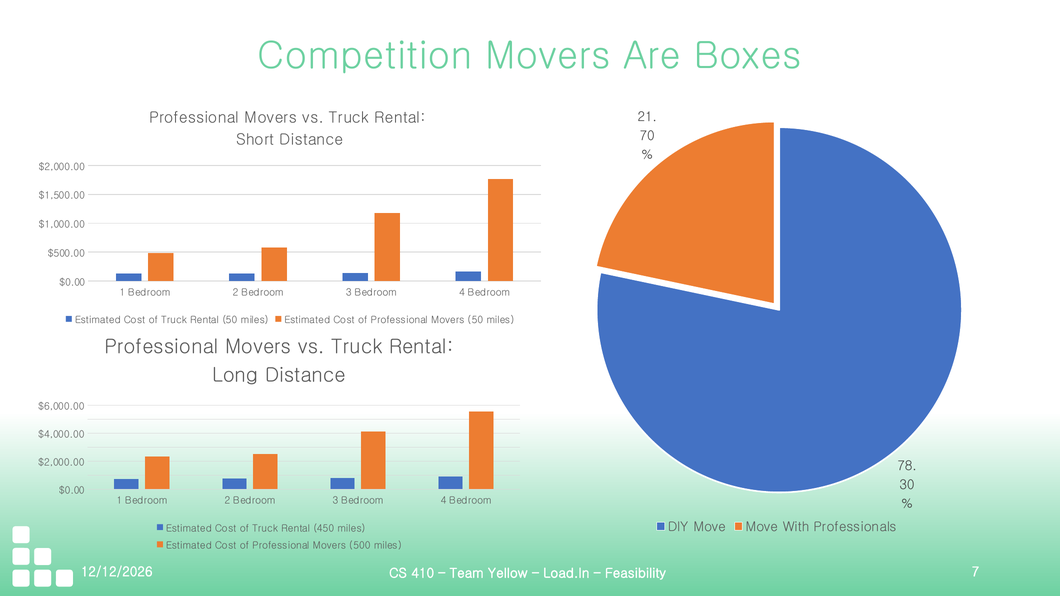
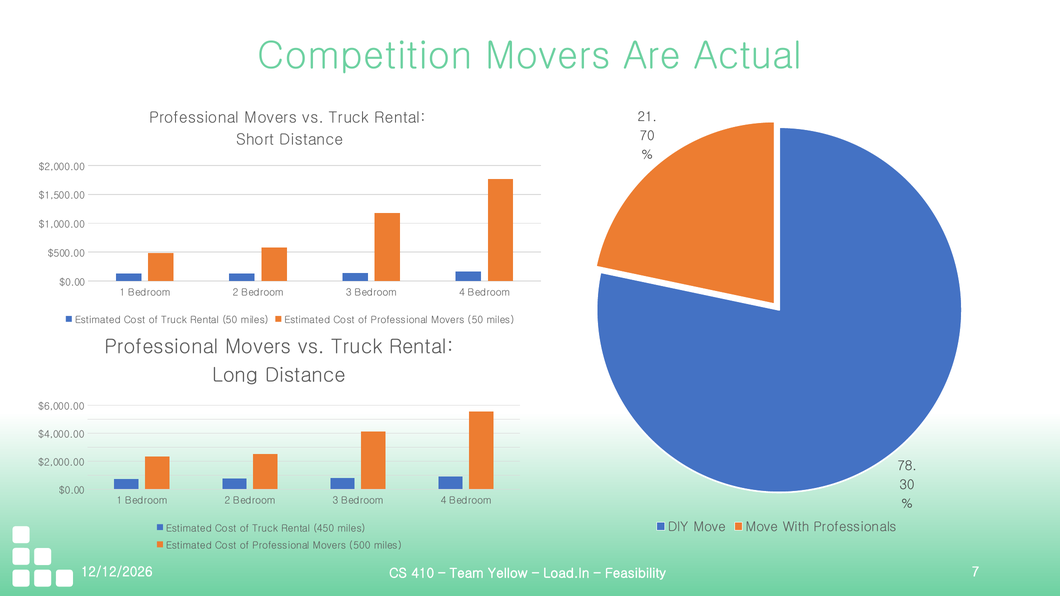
Boxes: Boxes -> Actual (748, 56)
